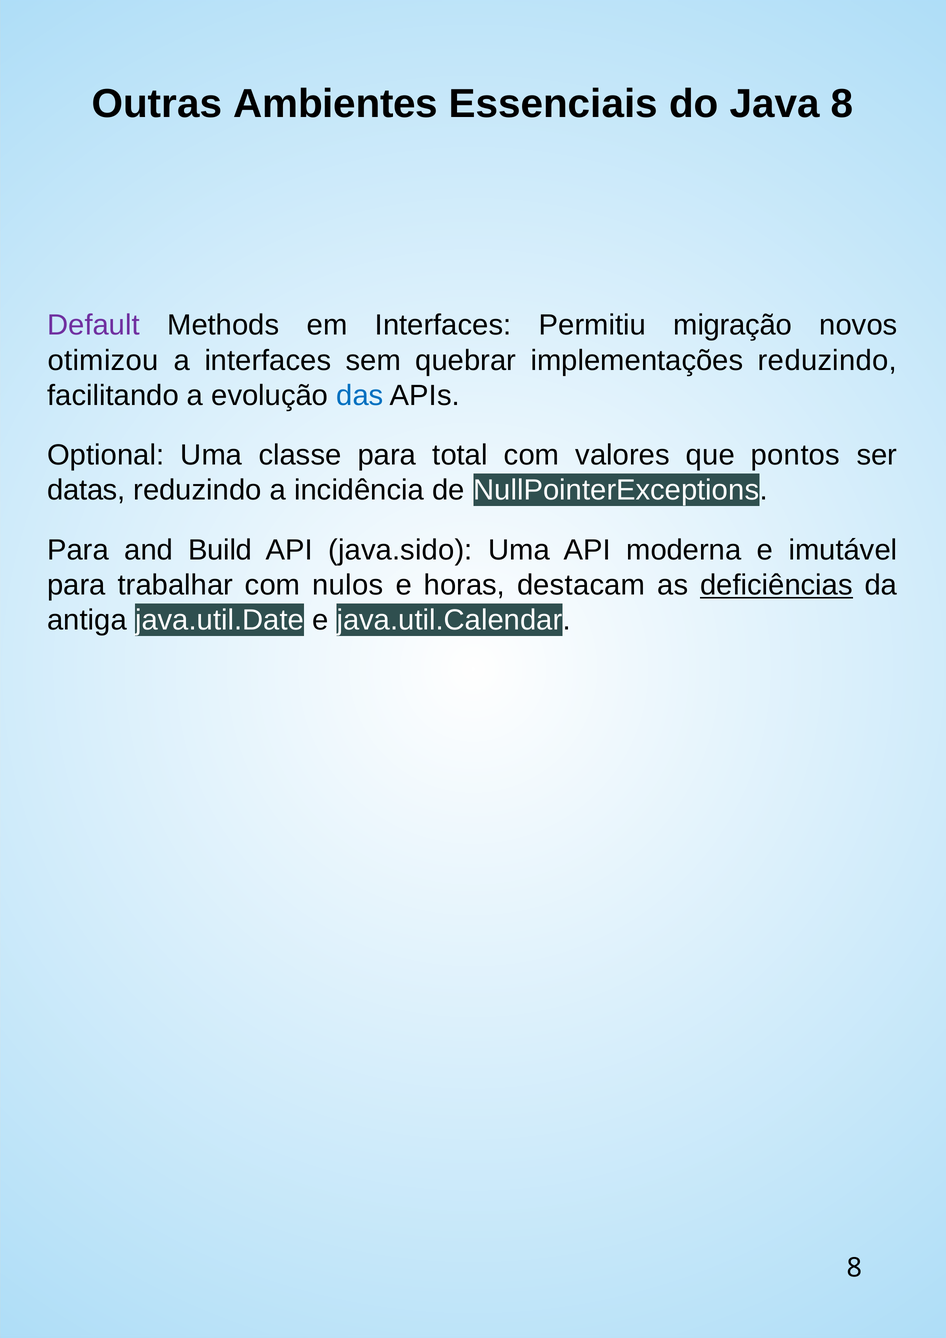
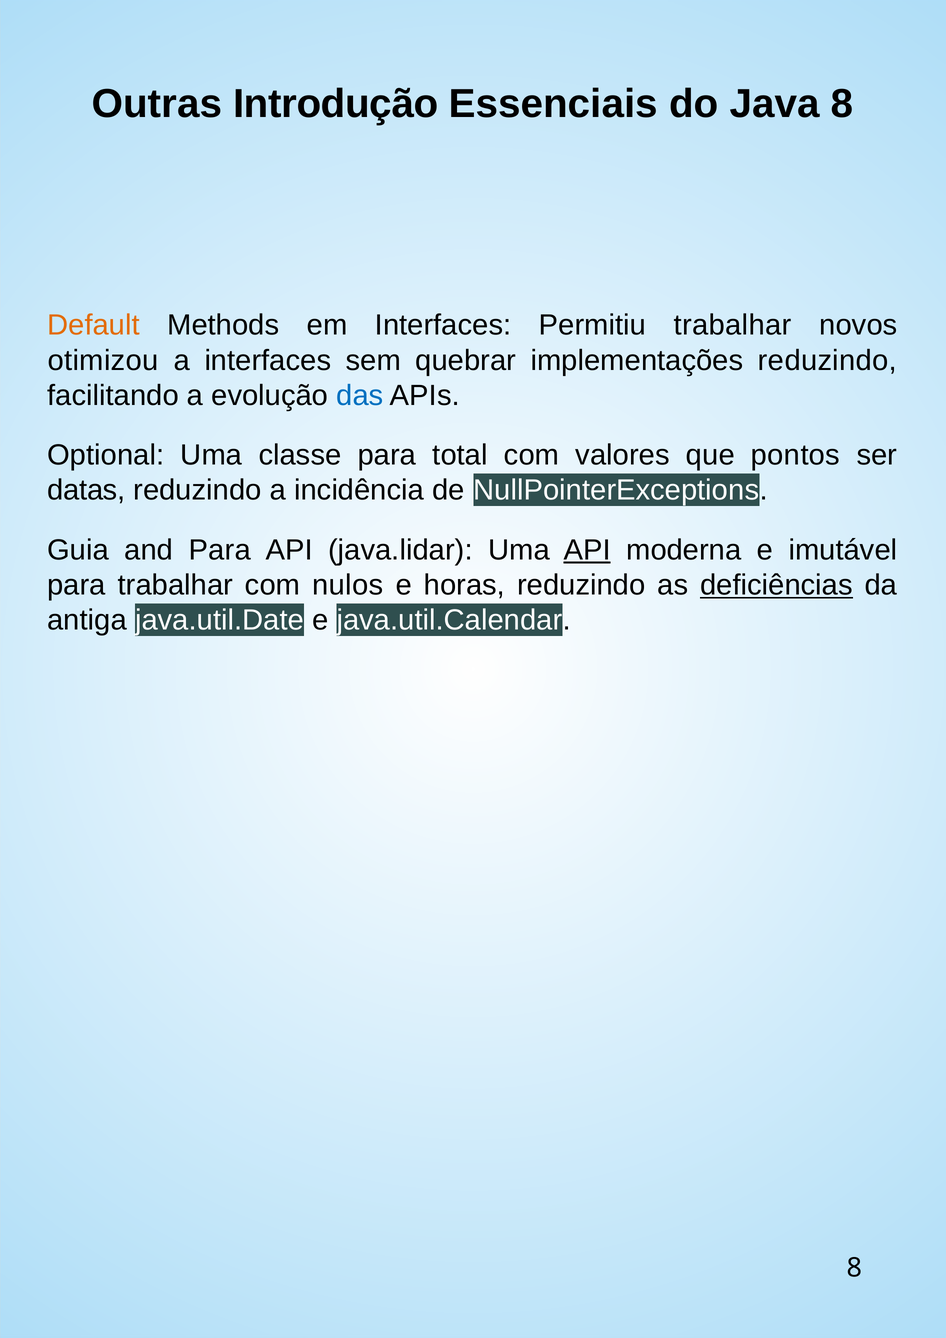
Ambientes: Ambientes -> Introdução (336, 104)
Default colour: purple -> orange (94, 325)
Permitiu migração: migração -> trabalhar (733, 325)
Para: Para -> Guia (78, 550)
and Build: Build -> Para (220, 550)
java.sido: java.sido -> java.lidar (400, 550)
API underline: none -> present (587, 550)
horas destacam: destacam -> reduzindo (581, 585)
